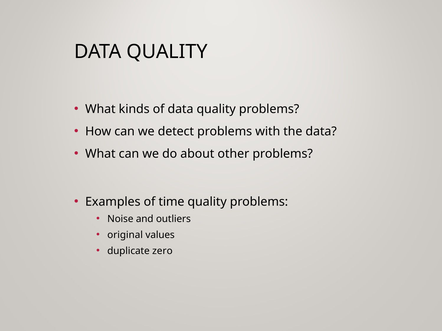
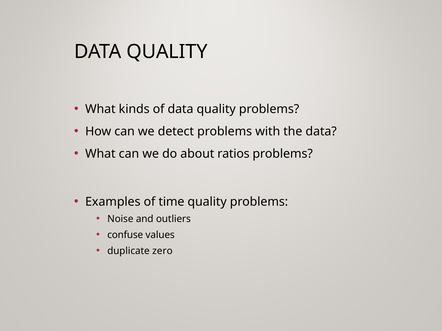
other: other -> ratios (233, 154)
original: original -> confuse (125, 235)
